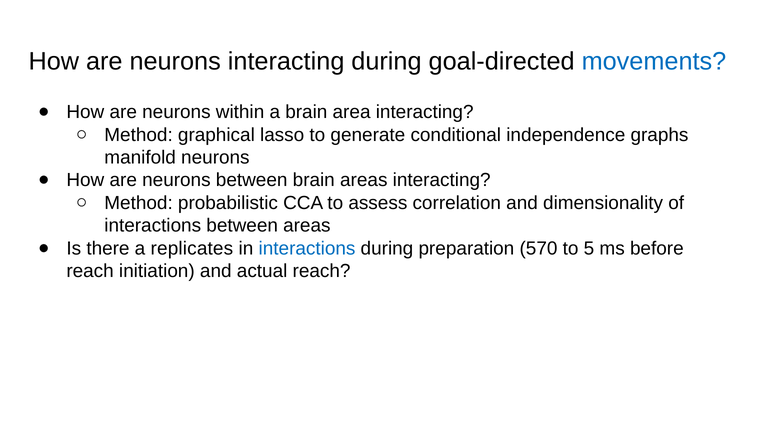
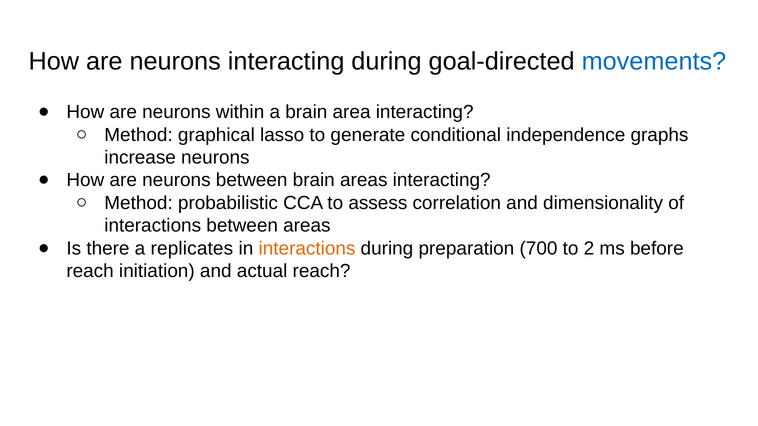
manifold: manifold -> increase (140, 158)
interactions colour: blue -> orange (307, 249)
570: 570 -> 700 (539, 249)
5: 5 -> 2 (589, 249)
